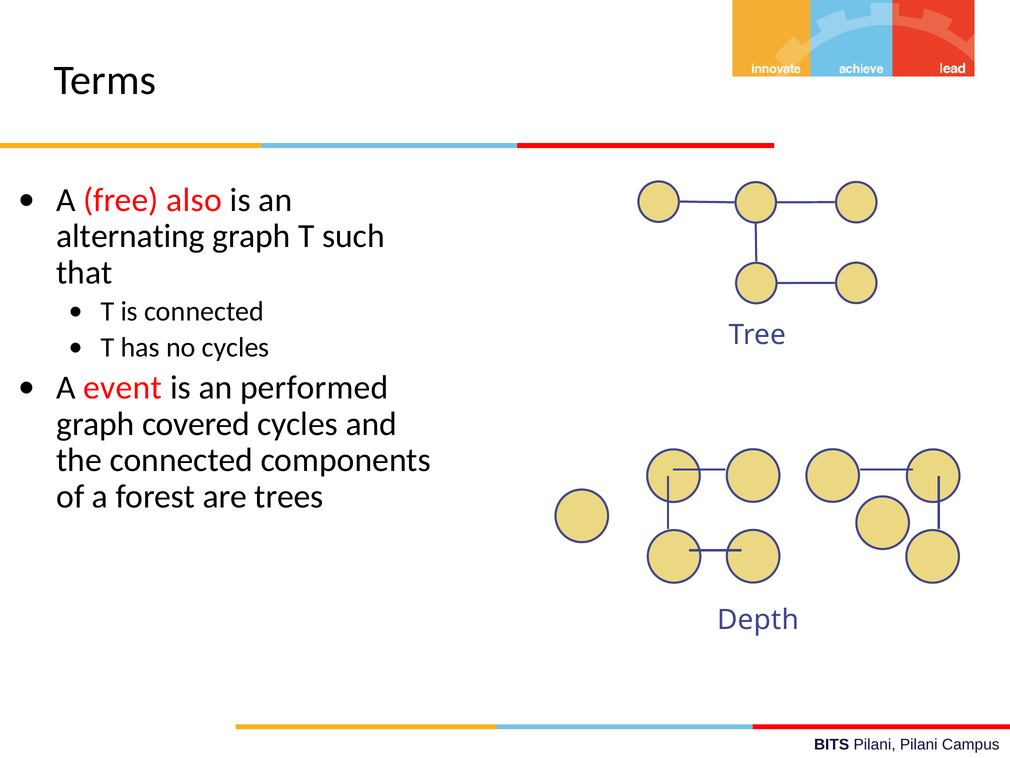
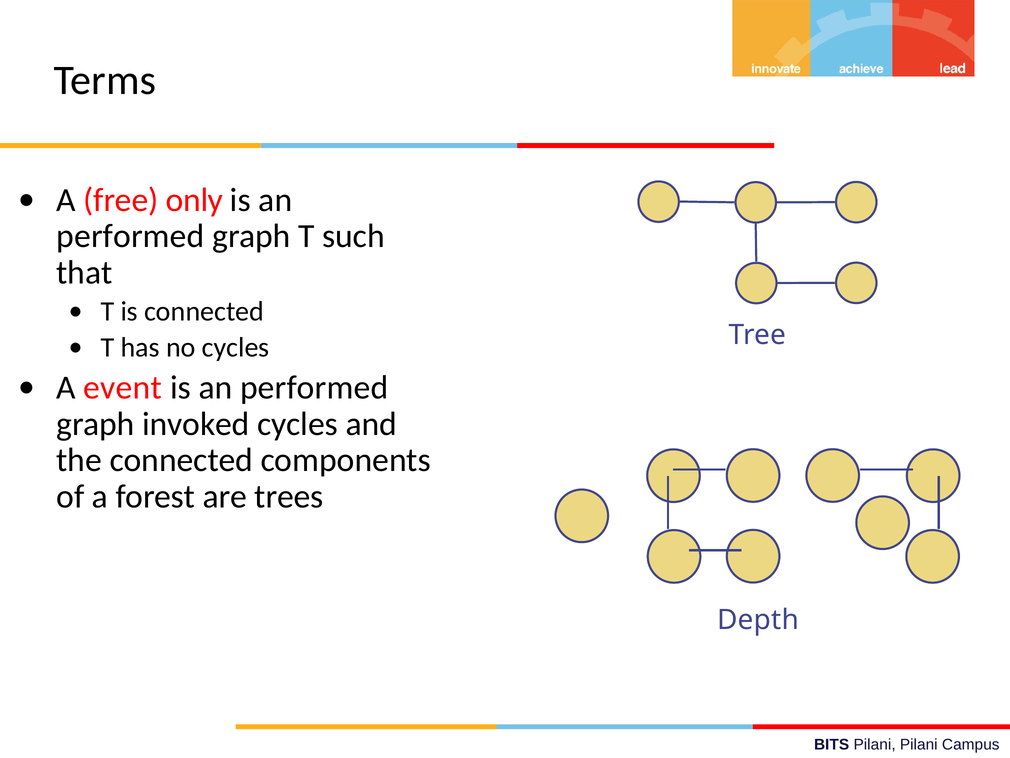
also: also -> only (194, 200)
alternating: alternating -> performed (130, 236)
covered: covered -> invoked (196, 424)
